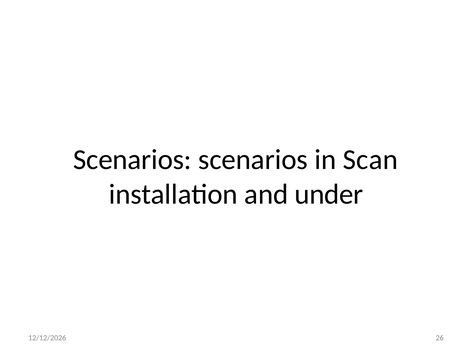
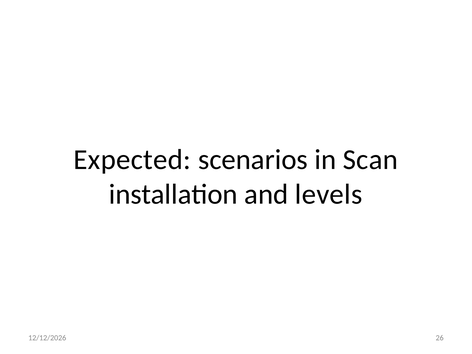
Scenarios: Scenarios -> Expected (132, 160)
under: under -> levels (329, 194)
